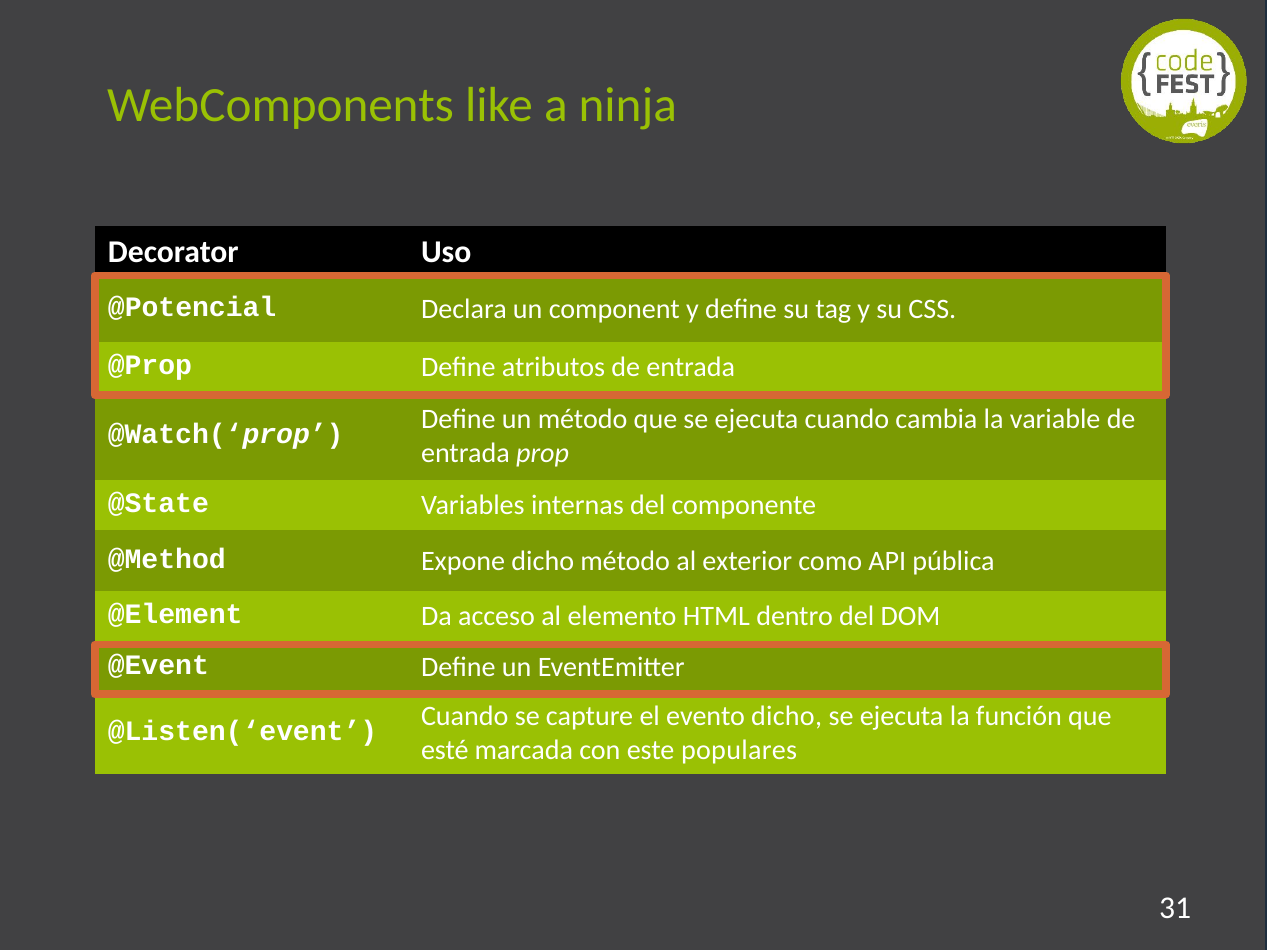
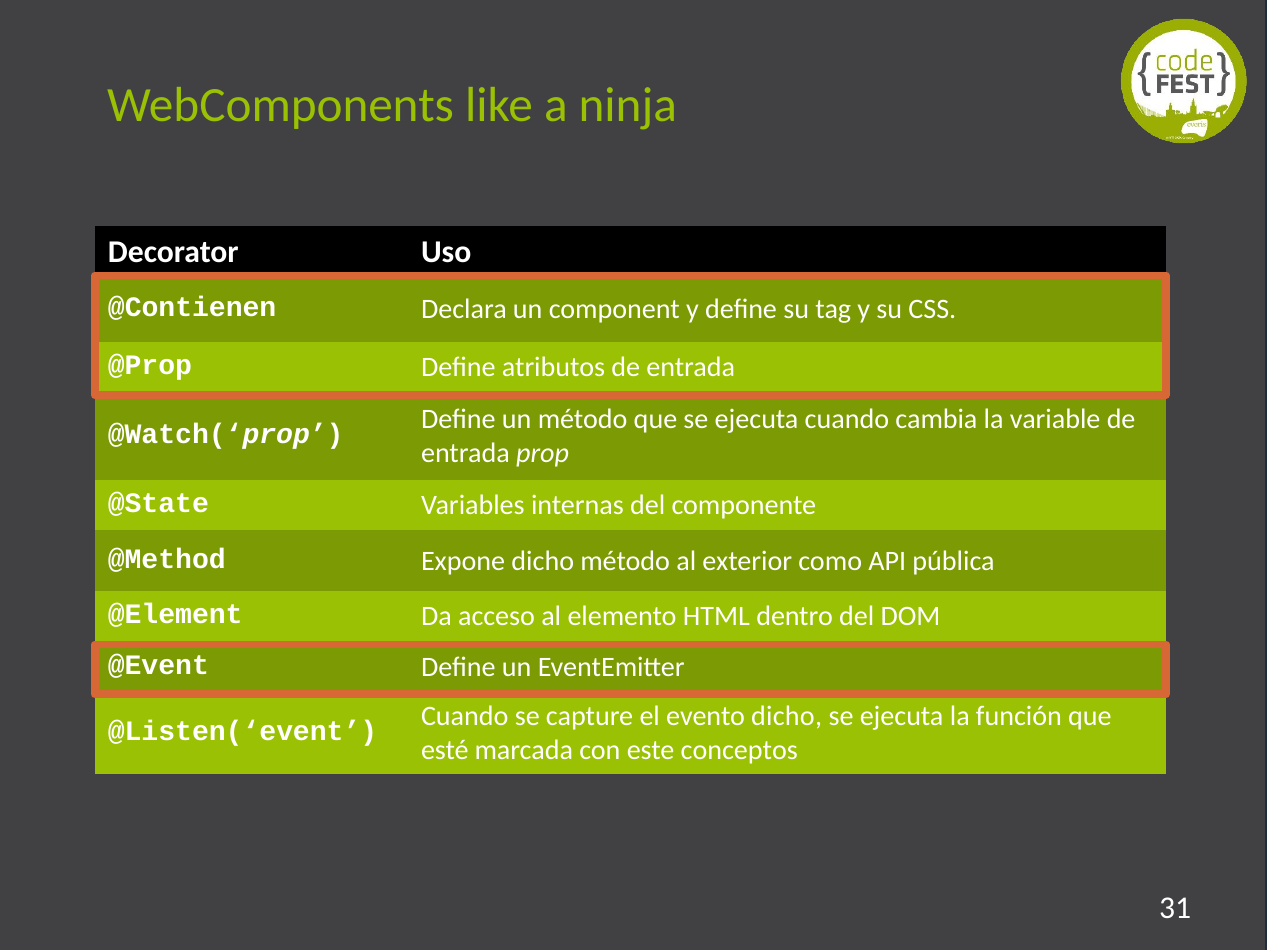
@Potencial: @Potencial -> @Contienen (192, 308)
populares: populares -> conceptos (739, 751)
